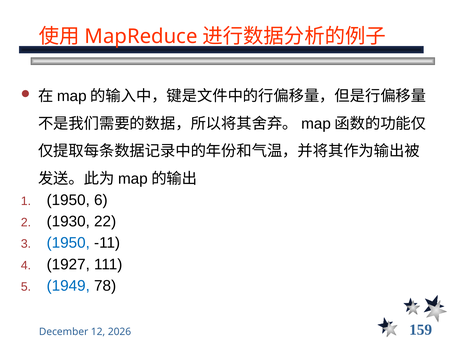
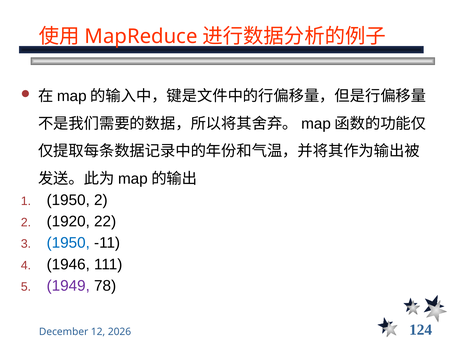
1950 6: 6 -> 2 (101, 200)
1930: 1930 -> 1920 (68, 221)
1927: 1927 -> 1946 (68, 264)
1949 colour: blue -> purple (68, 285)
159: 159 -> 124 (421, 329)
